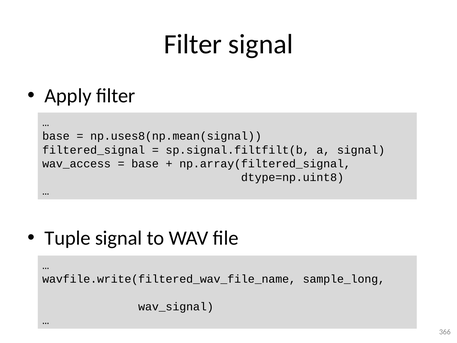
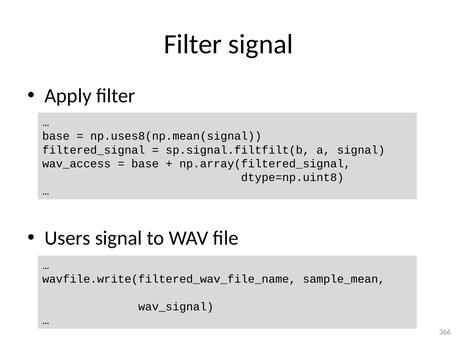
Tuple: Tuple -> Users (68, 238)
sample_long: sample_long -> sample_mean (344, 279)
